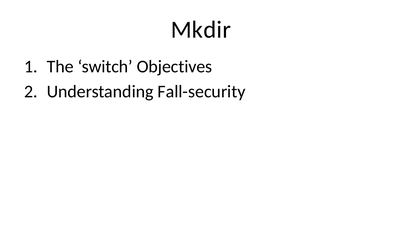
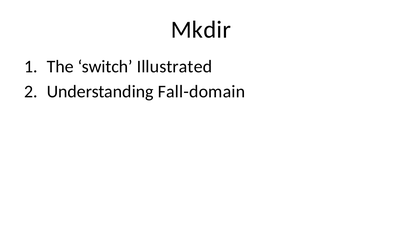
Objectives: Objectives -> Illustrated (174, 67)
Fall-security: Fall-security -> Fall-domain (201, 92)
